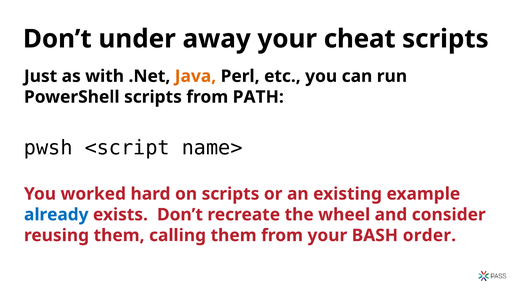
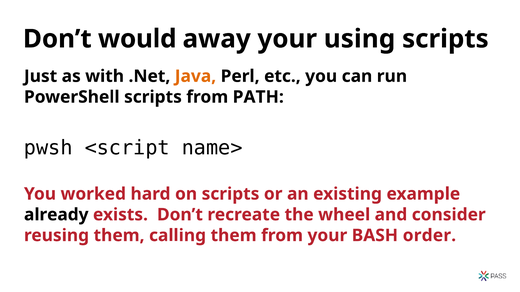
under: under -> would (137, 39)
cheat: cheat -> using (360, 39)
already colour: blue -> black (56, 215)
